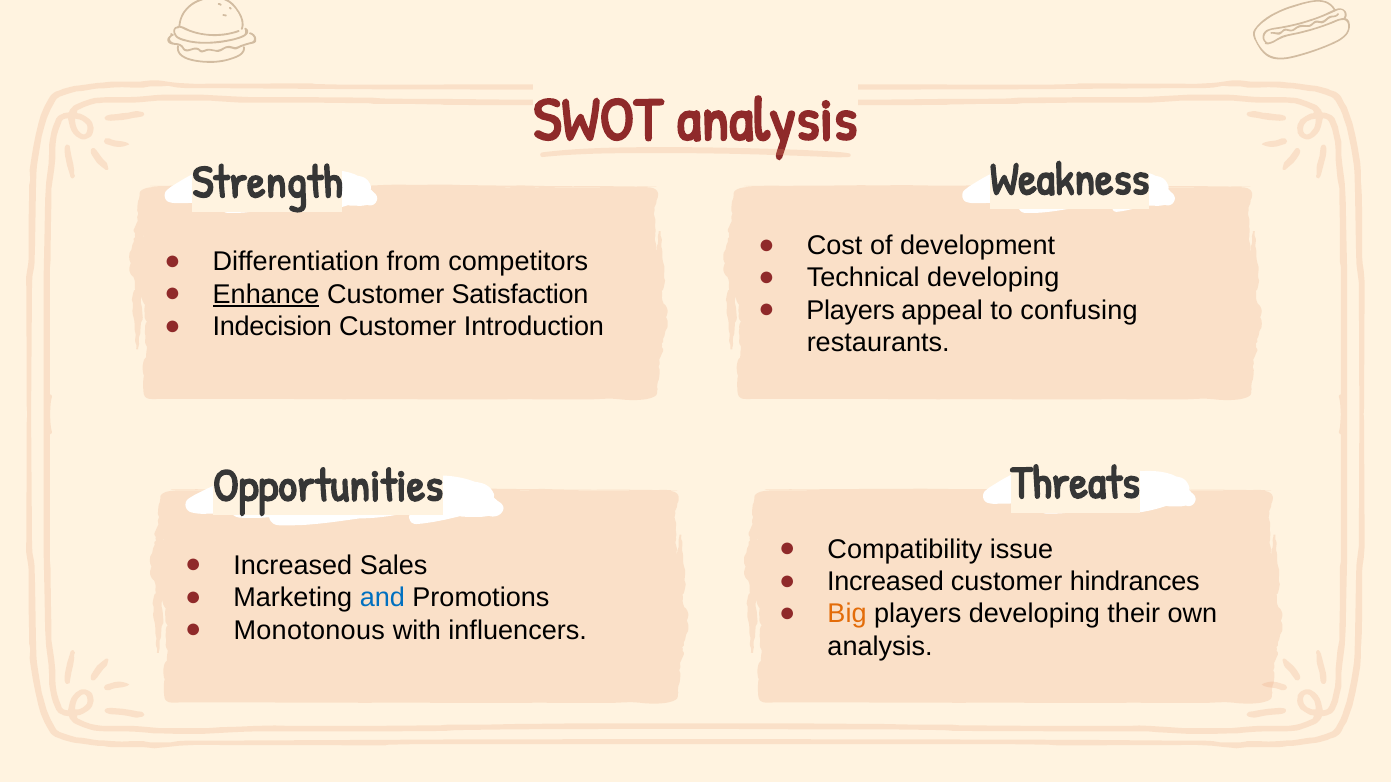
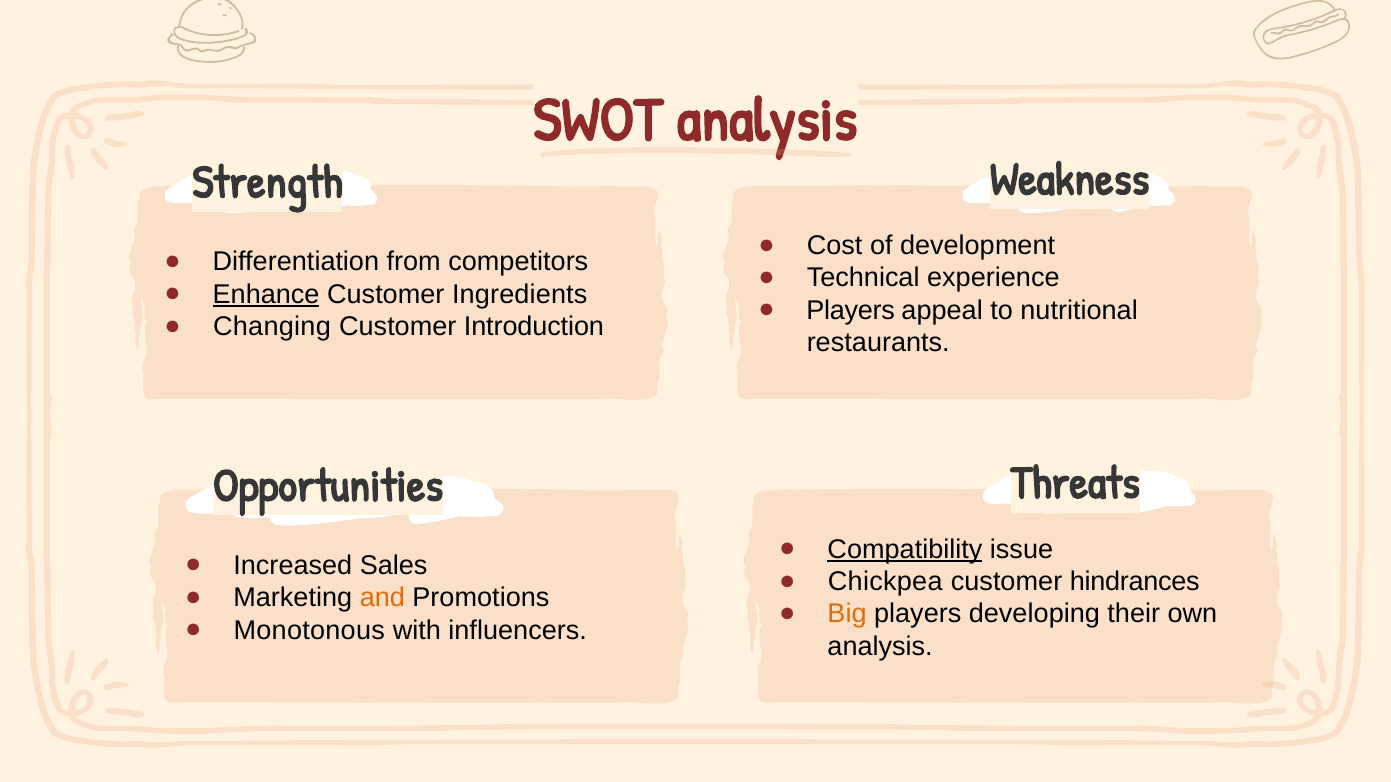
Technical developing: developing -> experience (993, 278)
Satisfaction: Satisfaction -> Ingredients (520, 294)
confusing: confusing -> nutritional (1079, 311)
Indecision: Indecision -> Changing (272, 327)
Compatibility underline: none -> present (905, 549)
Increased: Increased -> Chickpea (885, 582)
and colour: blue -> orange (382, 598)
